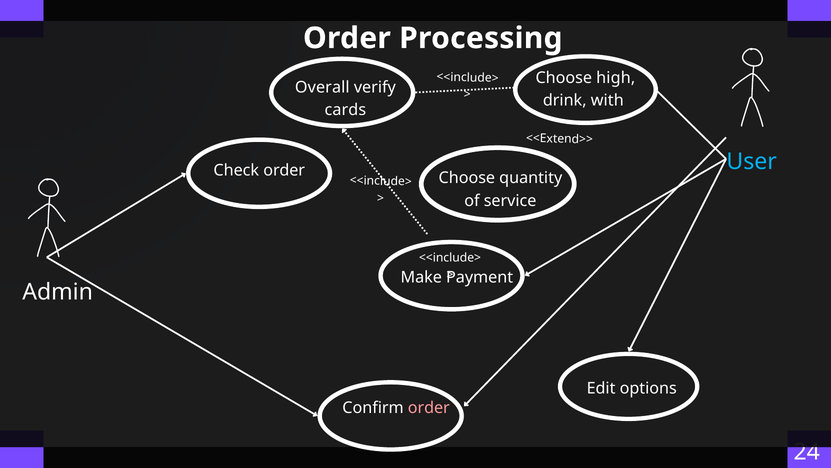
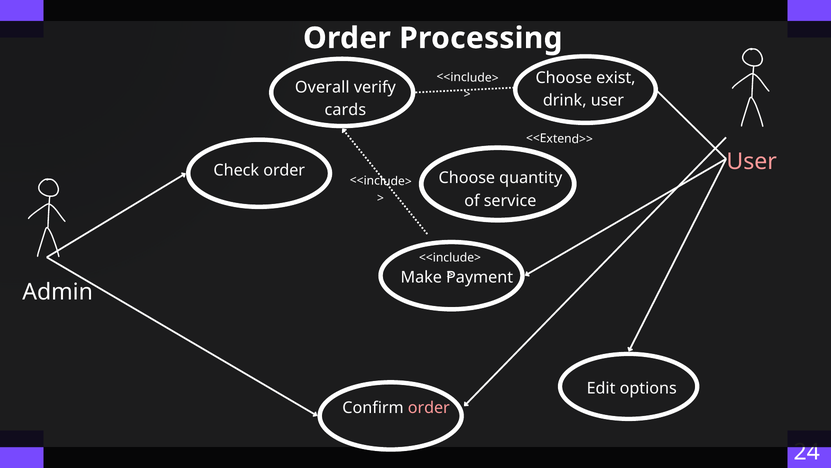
high: high -> exist (616, 78)
drink with: with -> user (607, 101)
User colour: light blue -> pink (752, 162)
